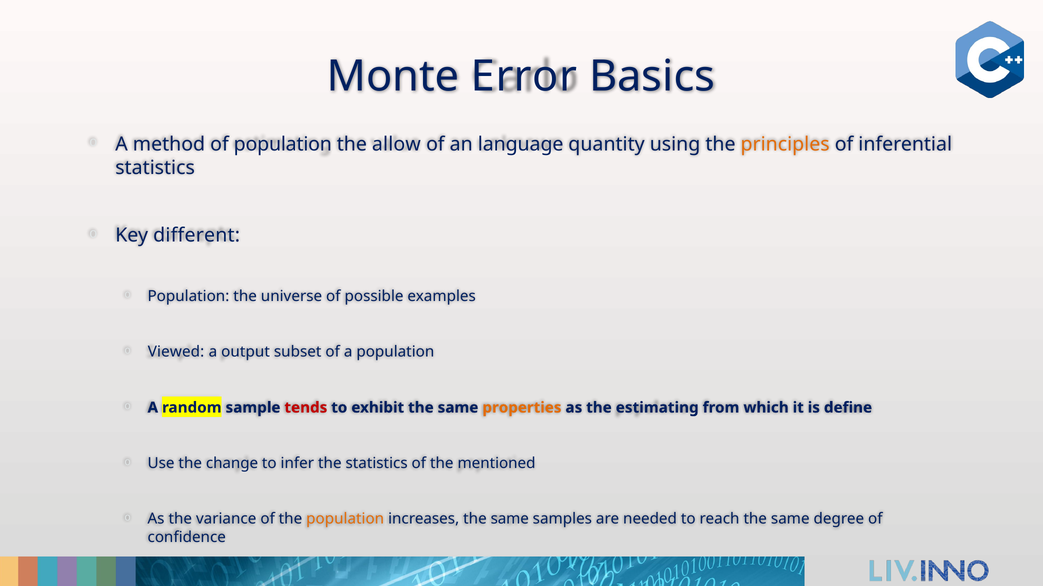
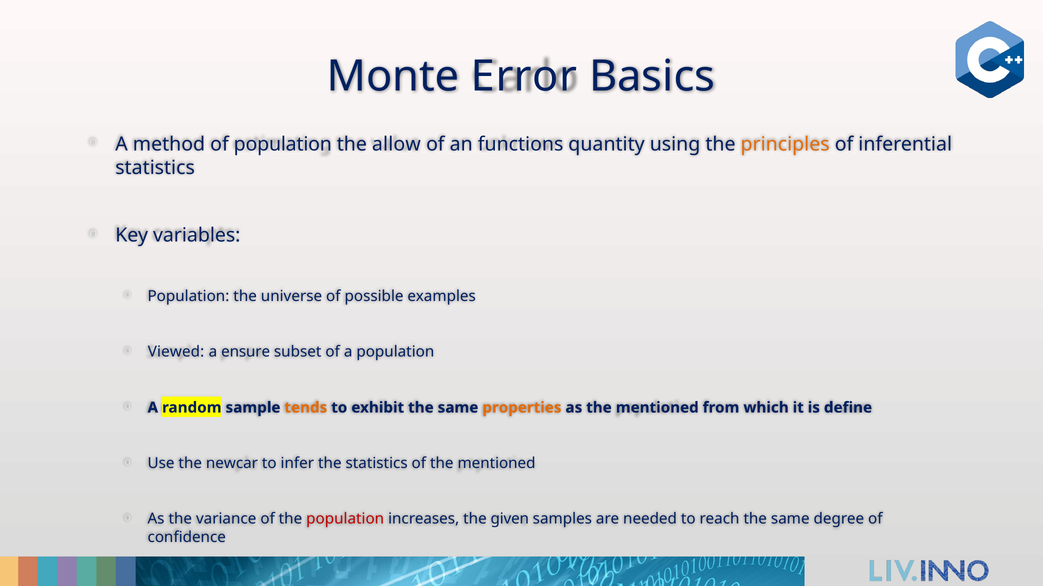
language: language -> functions (521, 144)
different: different -> variables (197, 236)
output: output -> ensure (246, 352)
tends colour: red -> orange (306, 408)
as the estimating: estimating -> mentioned (657, 408)
change: change -> newcar (232, 464)
population colour: orange -> red (345, 520)
increases the same: same -> given (510, 520)
